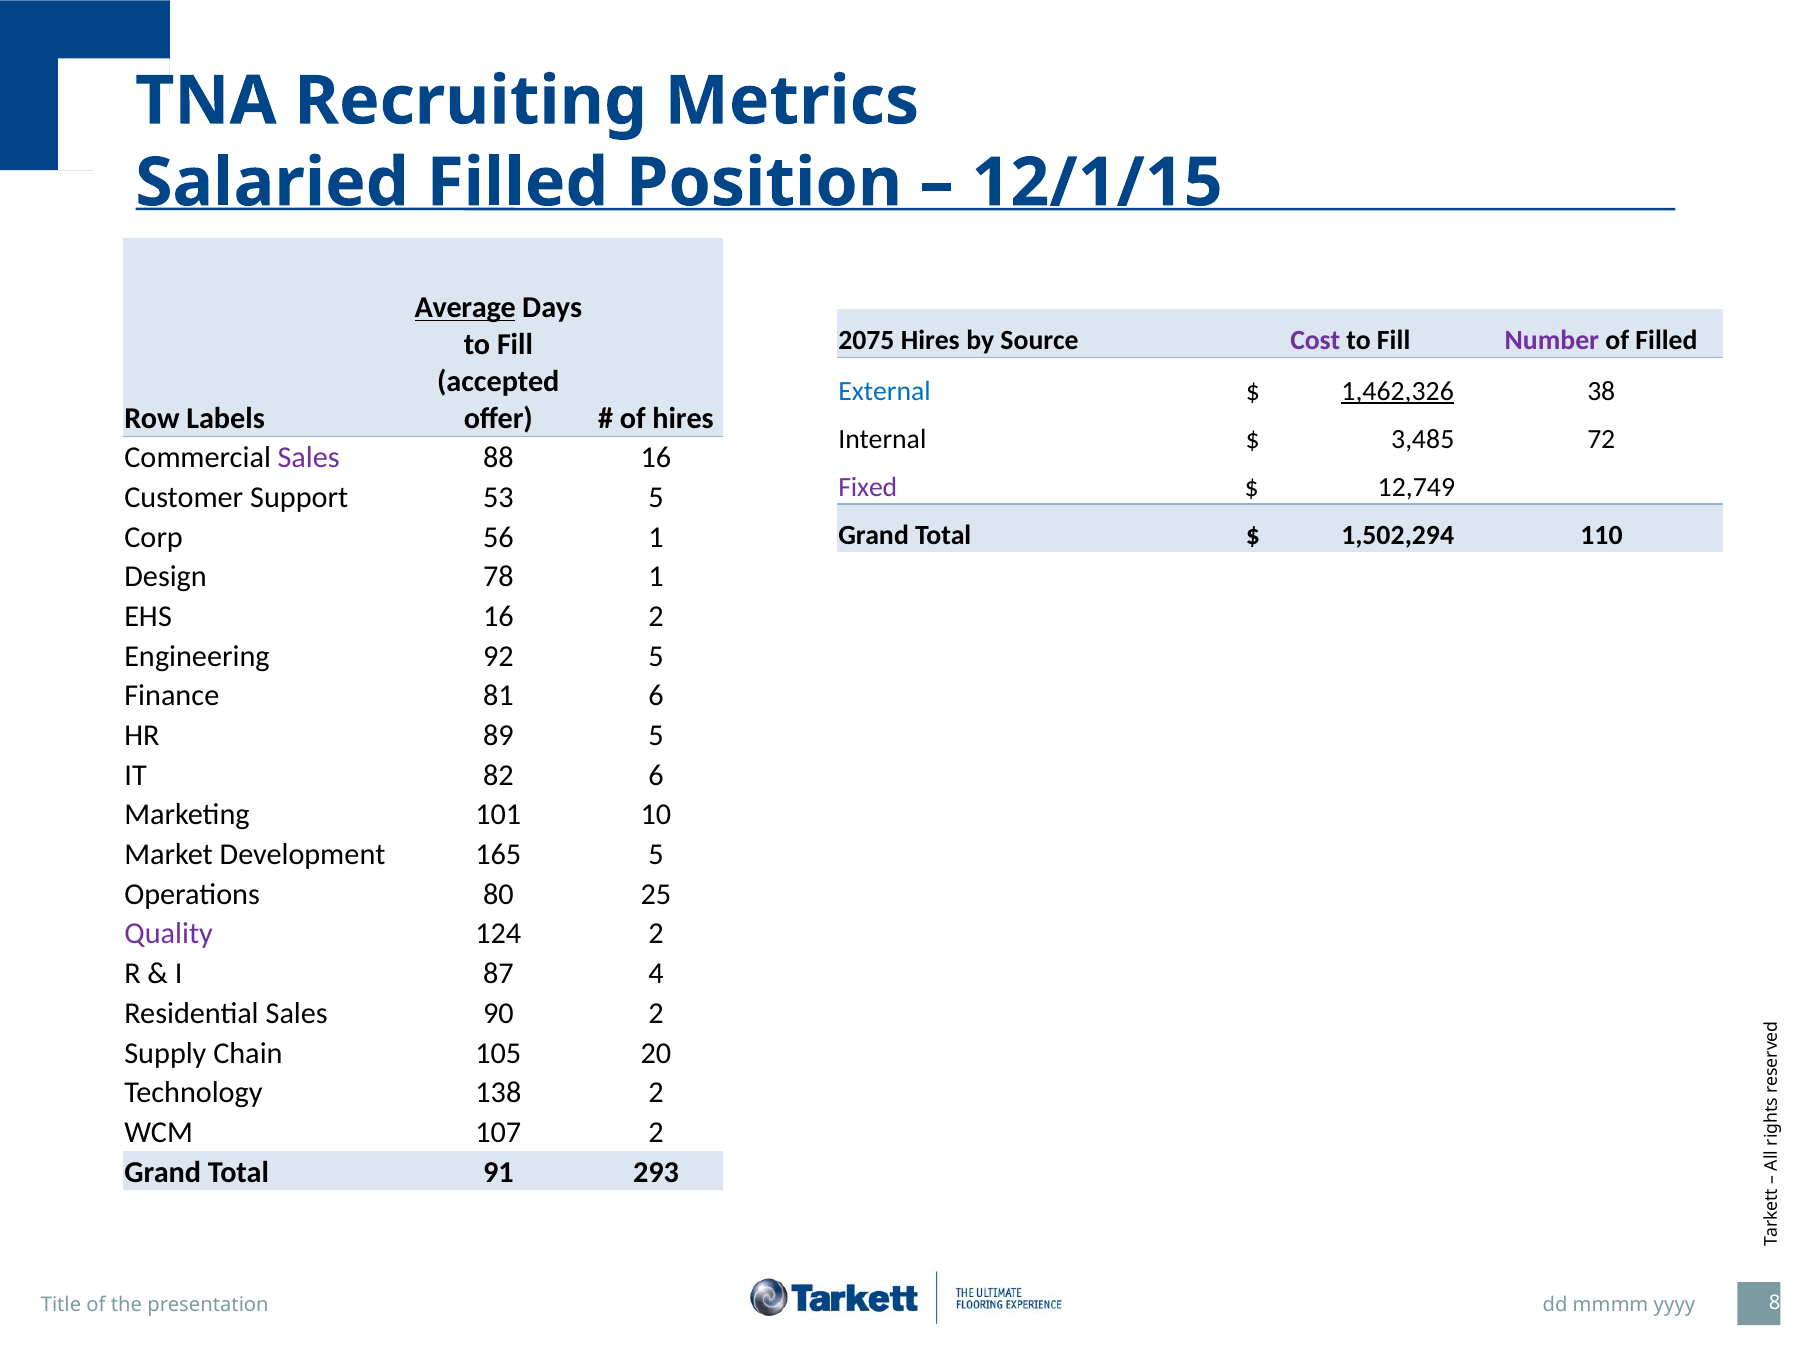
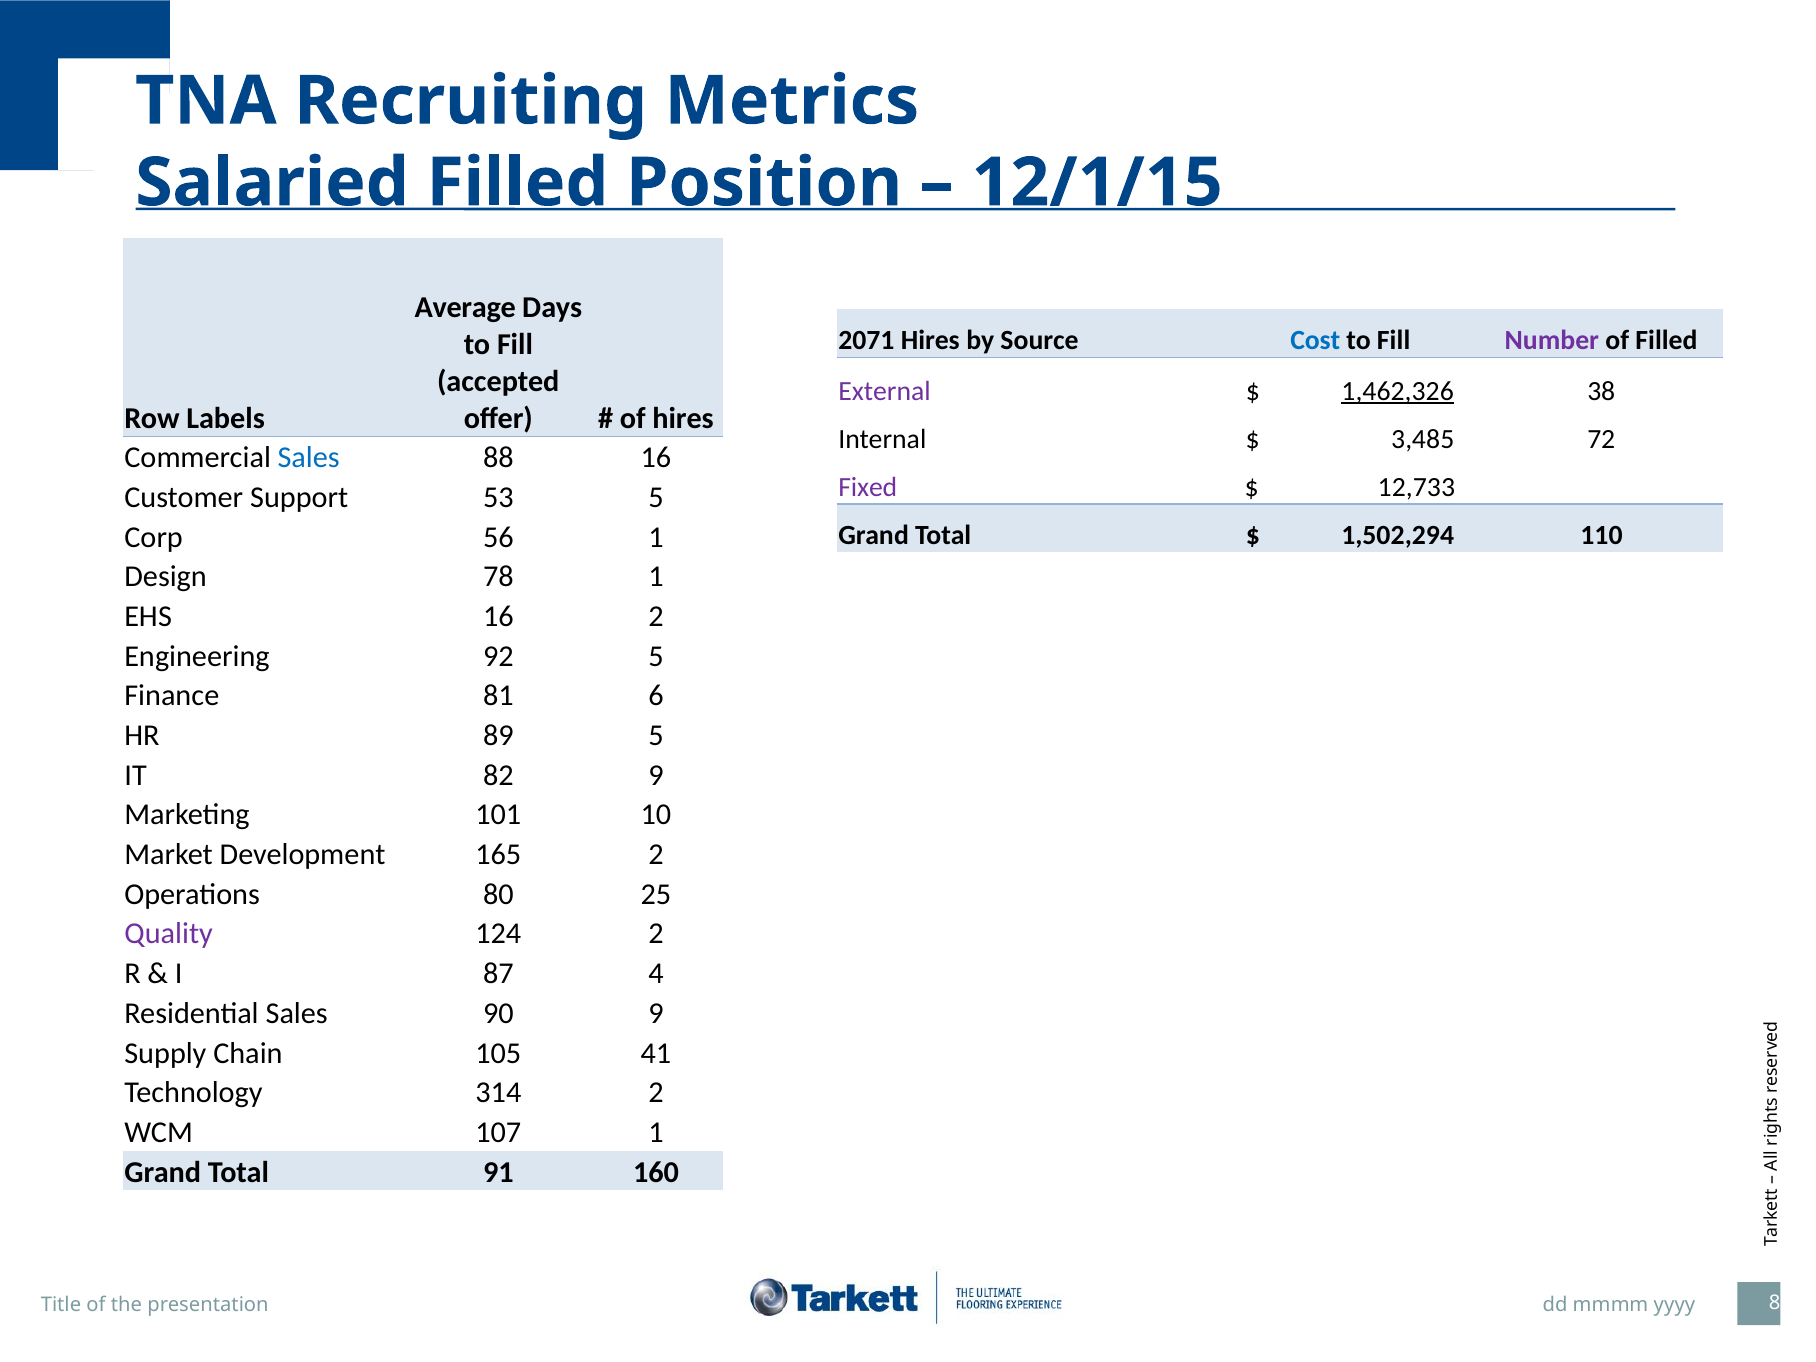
Average underline: present -> none (465, 307)
2075: 2075 -> 2071 (866, 341)
Cost colour: purple -> blue (1315, 341)
External colour: blue -> purple (885, 391)
Sales colour: purple -> blue (309, 458)
12,749: 12,749 -> 12,733 (1416, 487)
82 6: 6 -> 9 (656, 775)
165 5: 5 -> 2 (656, 855)
90 2: 2 -> 9 (656, 1013)
20: 20 -> 41 (656, 1053)
138: 138 -> 314 (498, 1093)
107 2: 2 -> 1 (656, 1132)
293: 293 -> 160 (656, 1172)
